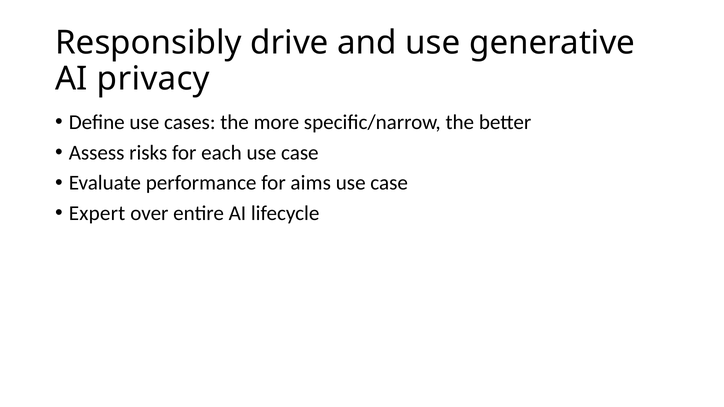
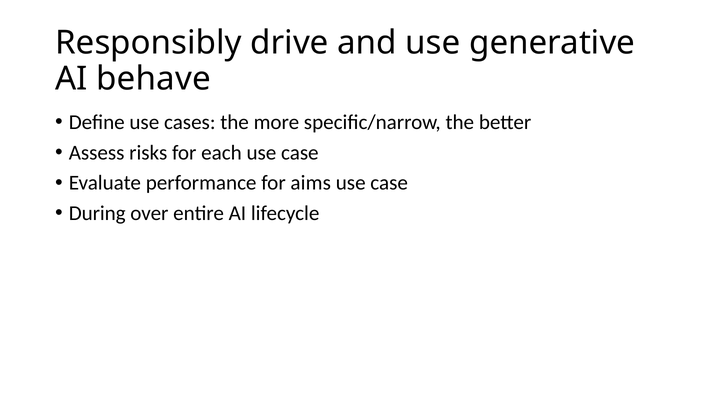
privacy: privacy -> behave (153, 79)
Expert: Expert -> During (97, 213)
